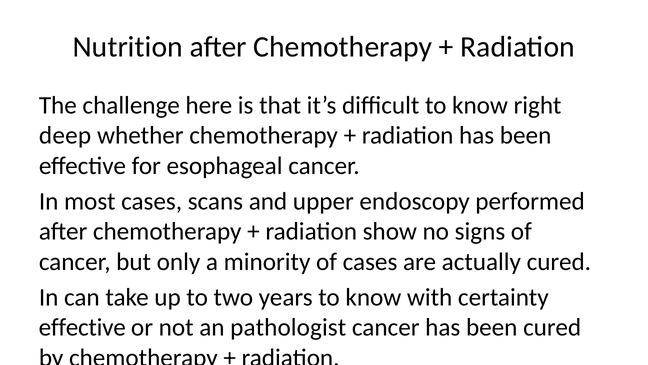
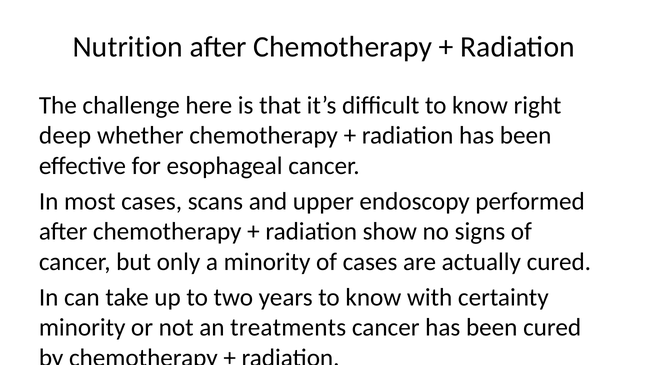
effective: effective -> minority (82, 327)
pathologist: pathologist -> treatments (288, 327)
